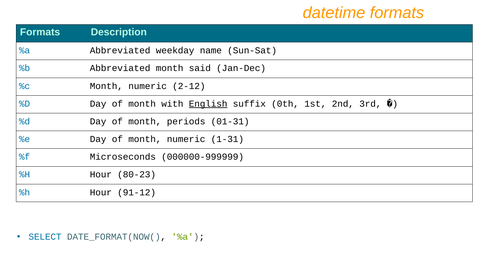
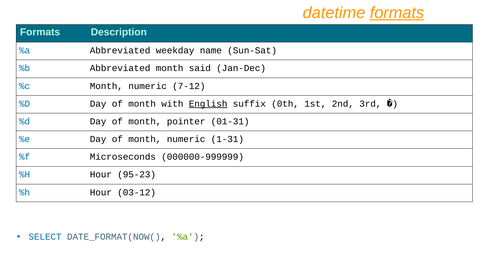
formats underline: none -> present (397, 13)
2-12: 2-12 -> 7-12 (189, 86)
periods: periods -> pointer (186, 121)
80-23: 80-23 -> 95-23 (137, 175)
91-12: 91-12 -> 03-12 (137, 192)
